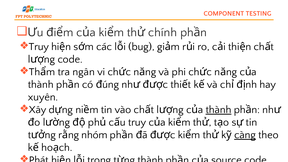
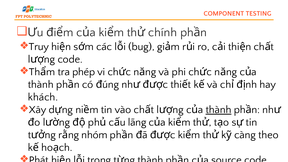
ngân: ngân -> phép (84, 72)
xuyên: xuyên -> khách (43, 97)
truy: truy -> lãng (137, 122)
càng underline: present -> none (245, 135)
